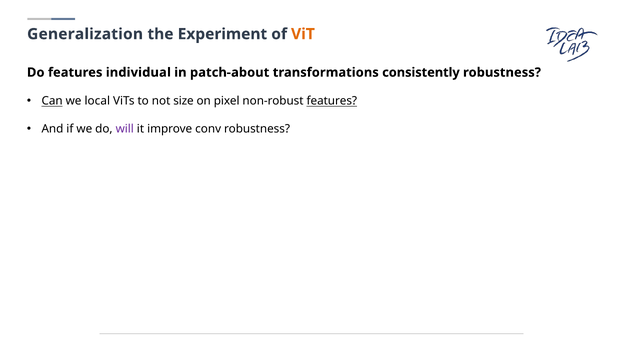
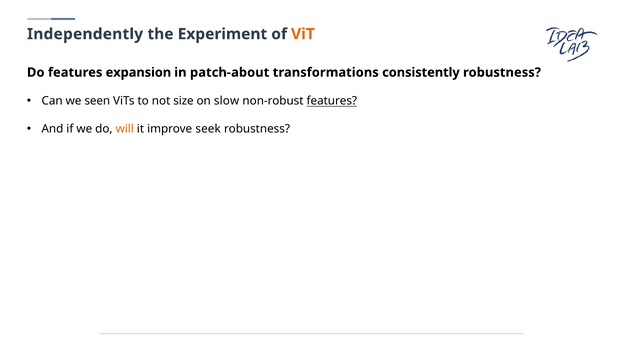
Generalization: Generalization -> Independently (85, 34)
individual: individual -> expansion (138, 73)
Can underline: present -> none (52, 101)
local: local -> seen (97, 101)
pixel: pixel -> slow (227, 101)
will colour: purple -> orange (125, 129)
conv: conv -> seek (208, 129)
